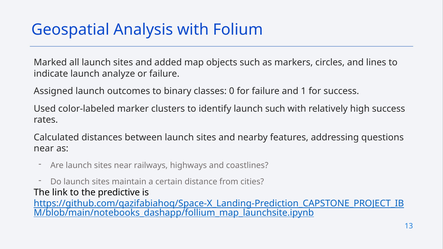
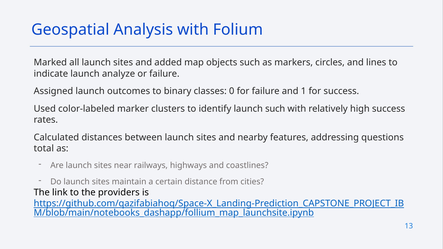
near: near -> total (44, 149)
predictive: predictive -> providers (119, 192)
